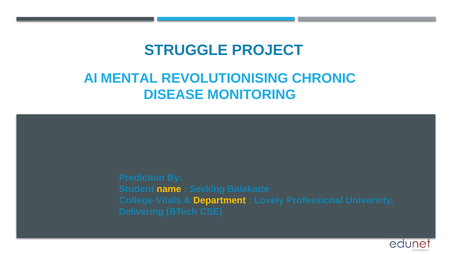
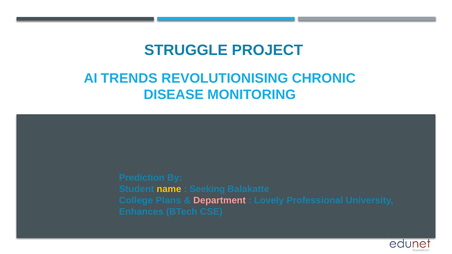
MENTAL: MENTAL -> TRENDS (129, 78)
Vitals: Vitals -> Plans (168, 201)
Department colour: yellow -> pink (220, 201)
Delivering: Delivering -> Enhances (141, 212)
